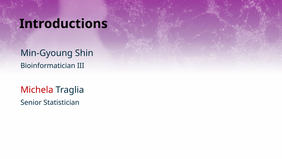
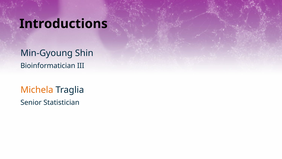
Michela colour: red -> orange (37, 90)
